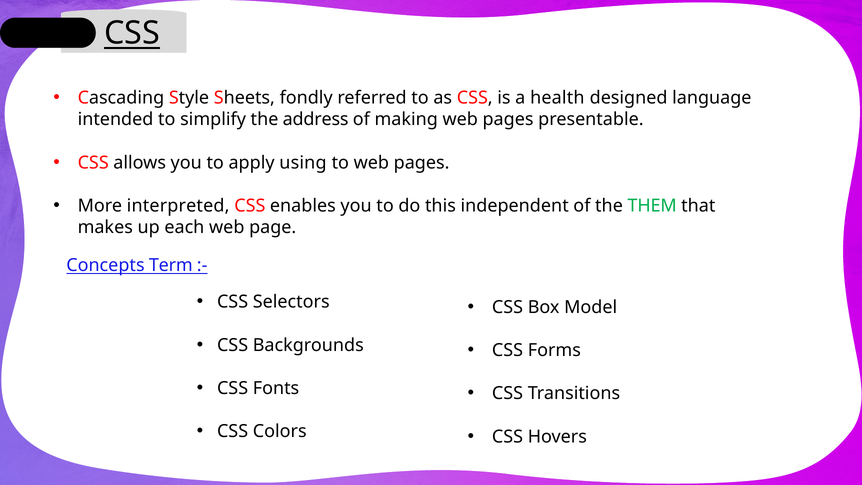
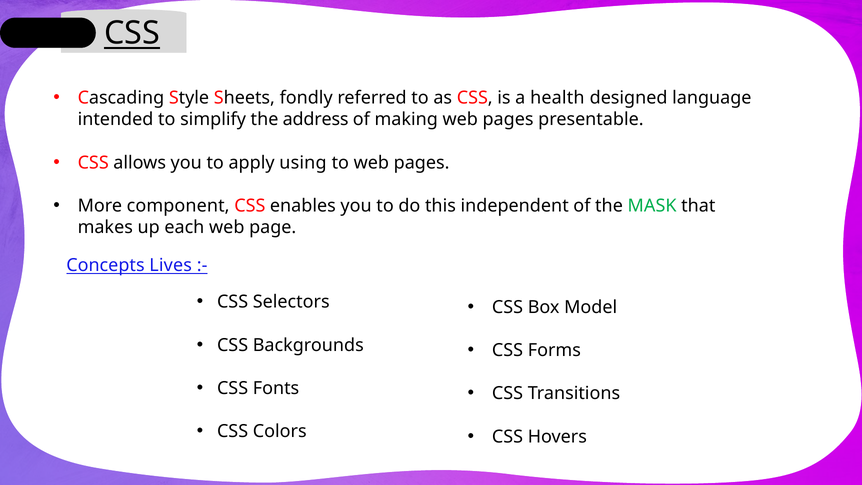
interpreted: interpreted -> component (178, 206)
THEM: THEM -> MASK (652, 206)
Term: Term -> Lives (171, 265)
